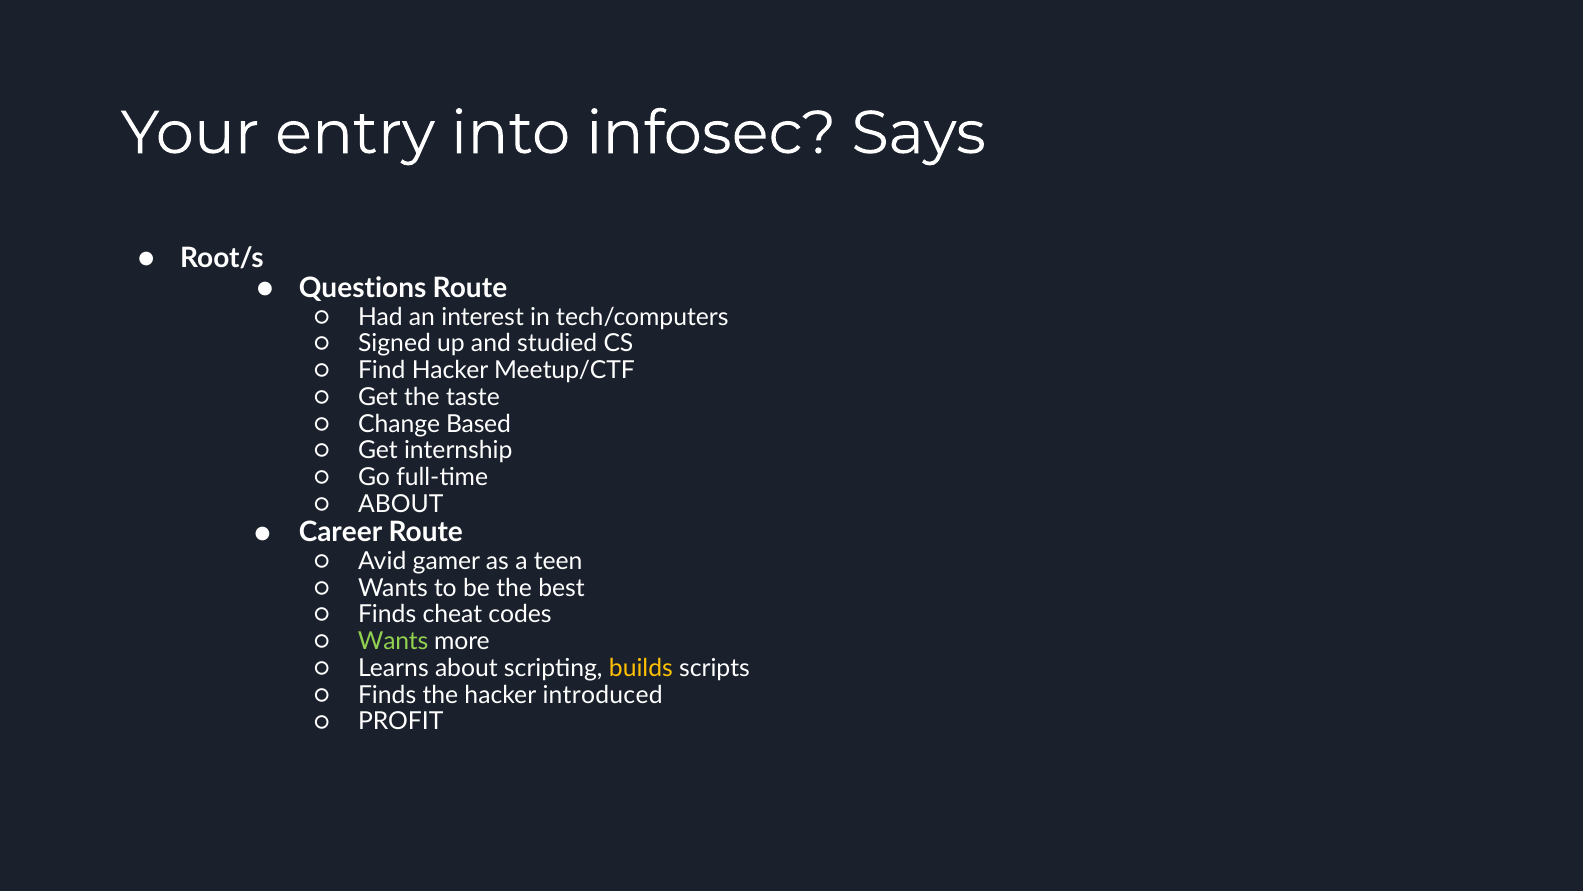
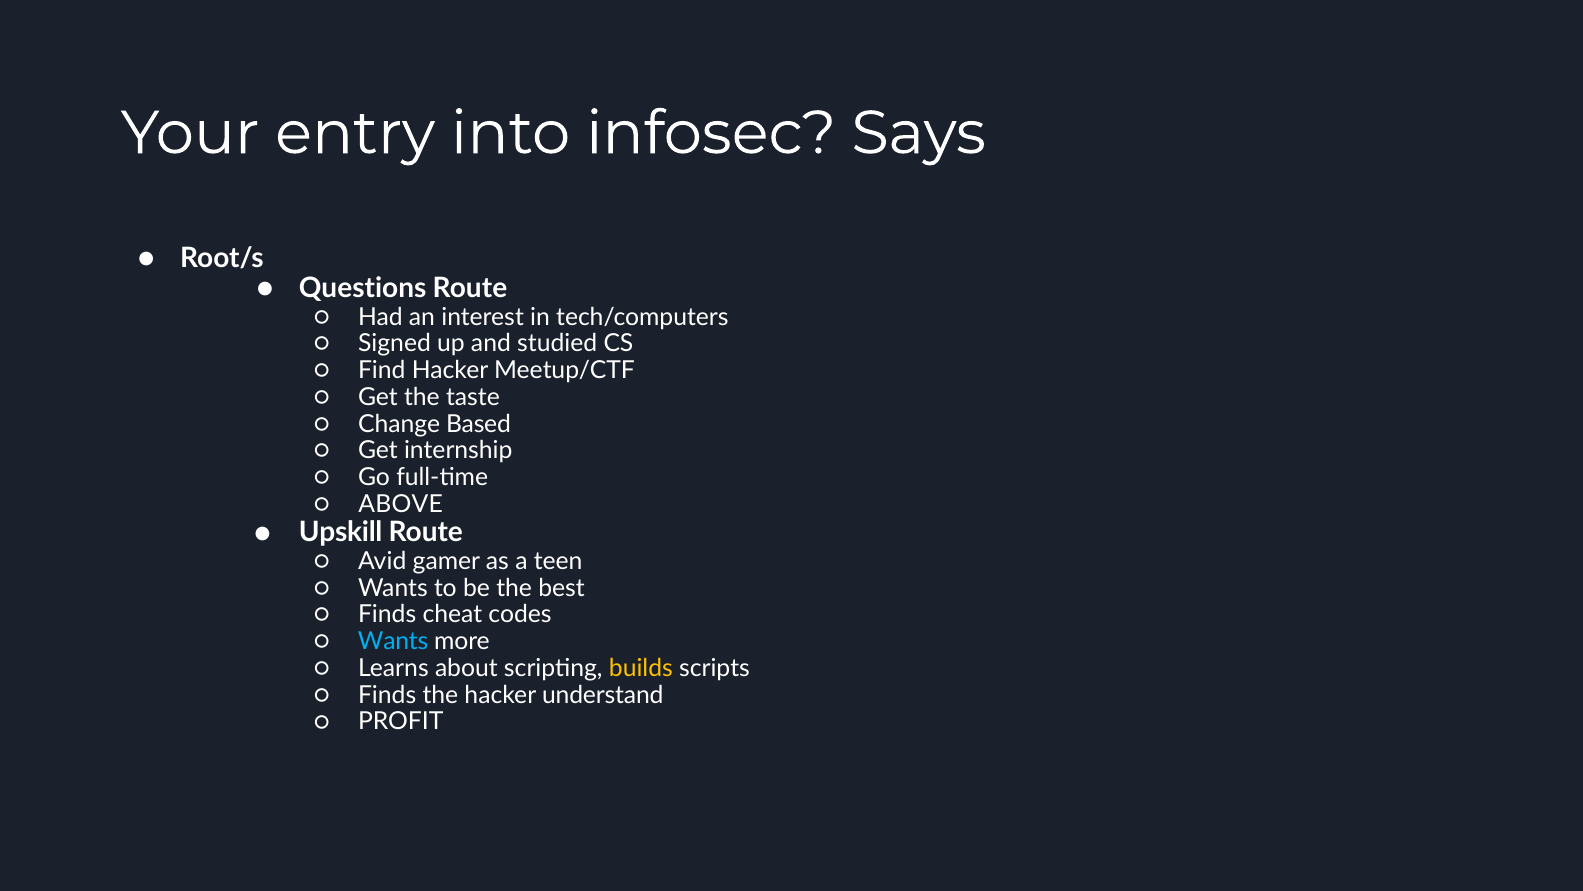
ABOUT: ABOUT -> ABOVE (401, 504)
Career: Career -> Upskill (341, 532)
Wants colour: light green -> light blue (393, 641)
introduced: introduced -> understand (603, 695)
